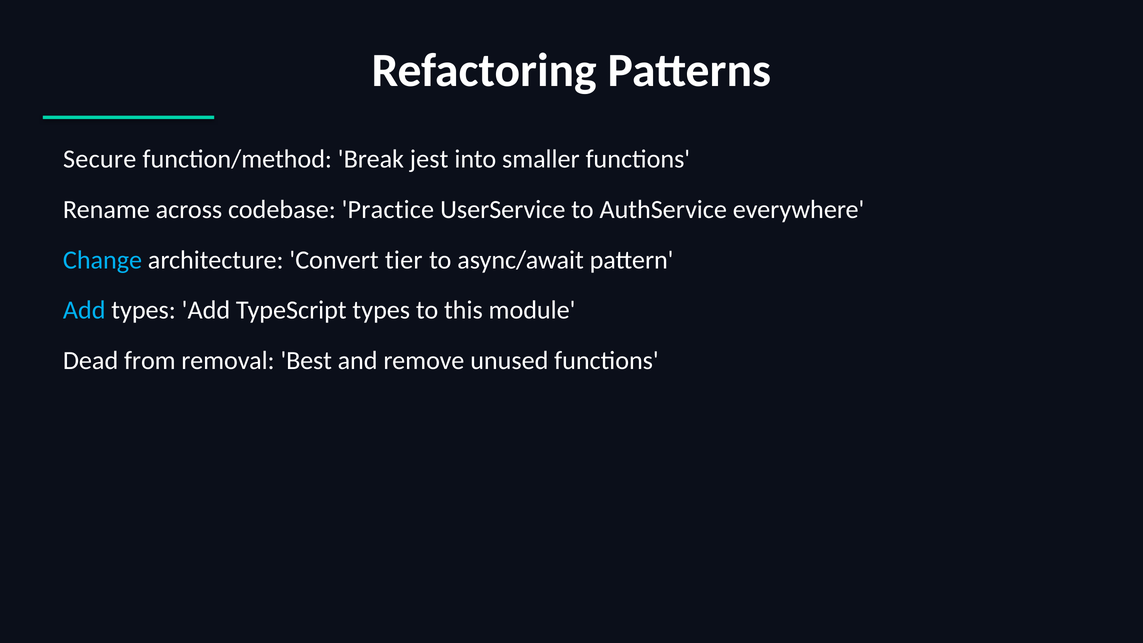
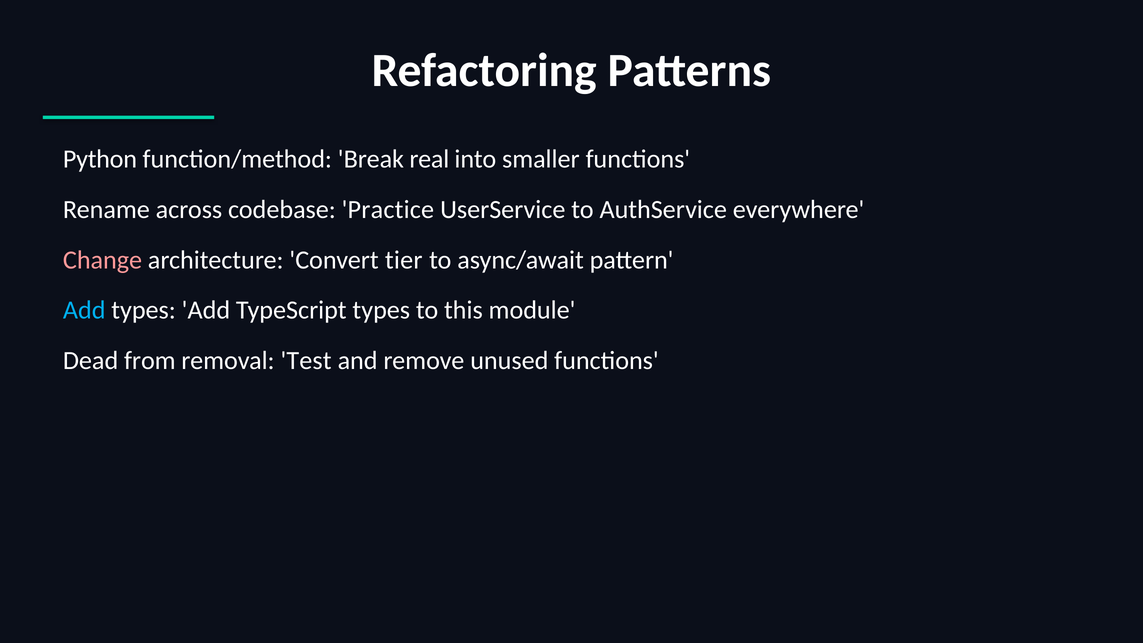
Secure: Secure -> Python (100, 159)
jest: jest -> real (429, 159)
Change colour: light blue -> pink (103, 260)
Best: Best -> Test (306, 361)
